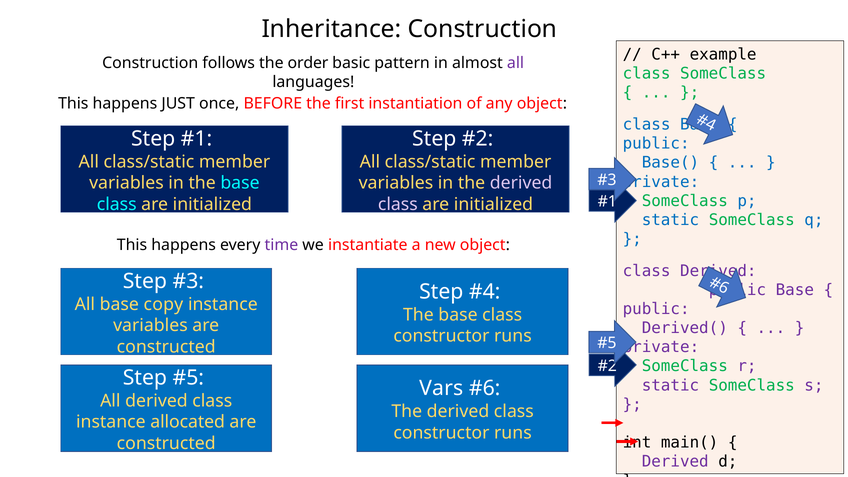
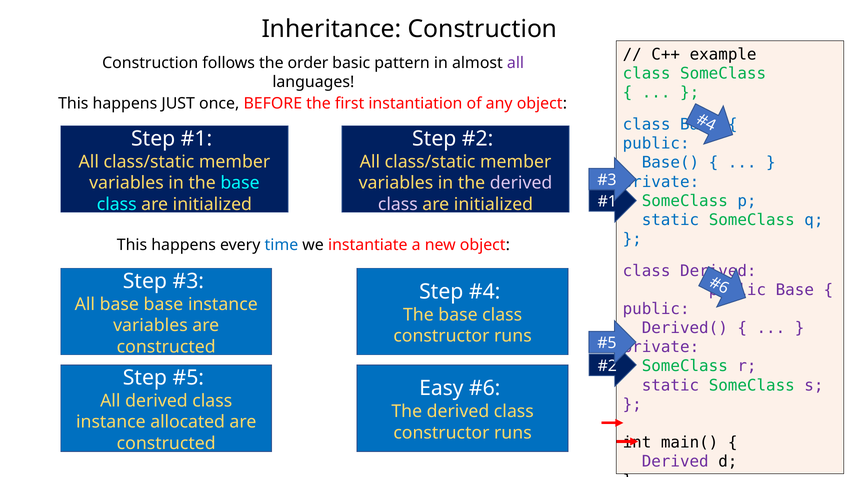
time colour: purple -> blue (281, 245)
base copy: copy -> base (163, 304)
Vars: Vars -> Easy (441, 388)
